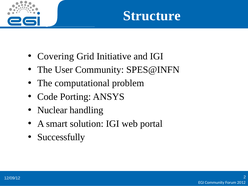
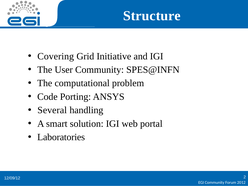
Nuclear: Nuclear -> Several (52, 110)
Successfully: Successfully -> Laboratories (61, 137)
